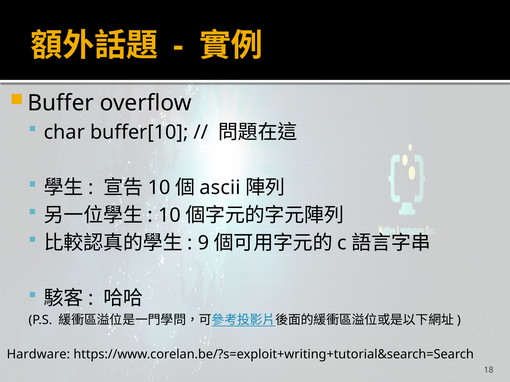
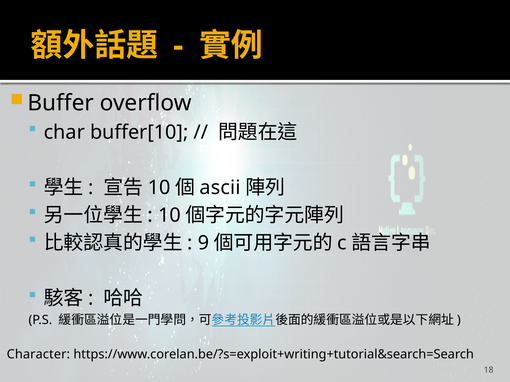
Hardware: Hardware -> Character (38, 355)
